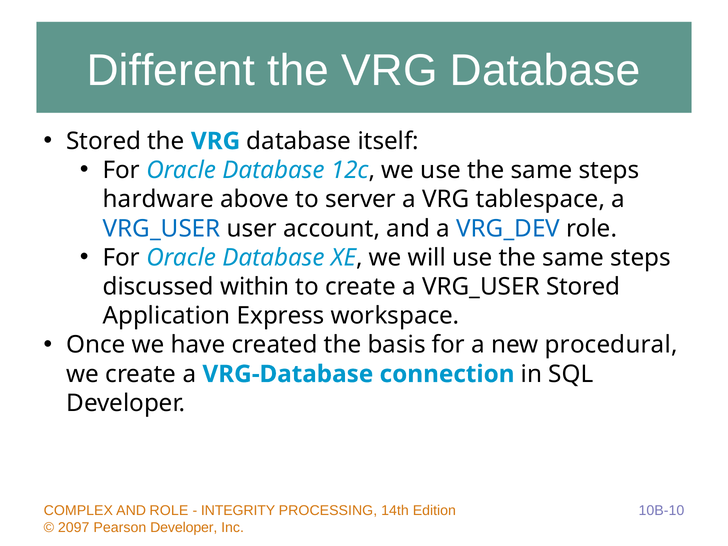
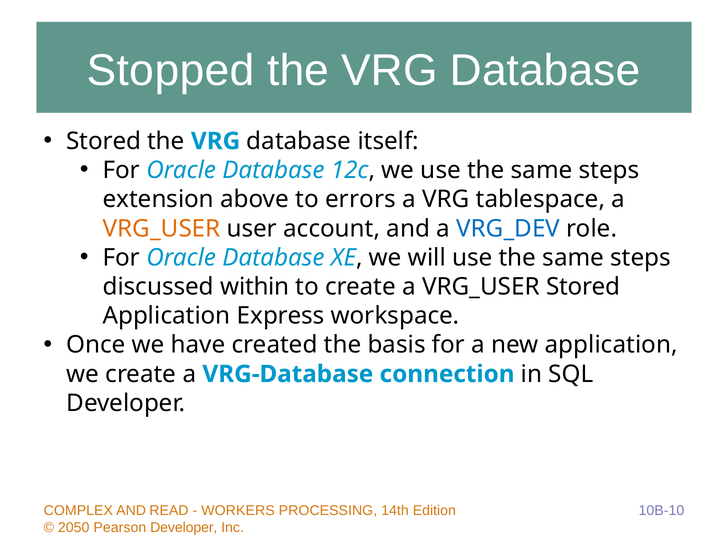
Different: Different -> Stopped (171, 70)
hardware: hardware -> extension (158, 199)
server: server -> errors (360, 199)
VRG_USER colour: blue -> orange (162, 229)
new procedural: procedural -> application (611, 345)
AND ROLE: ROLE -> READ (169, 511)
INTEGRITY: INTEGRITY -> WORKERS (238, 511)
2097: 2097 -> 2050 (74, 528)
